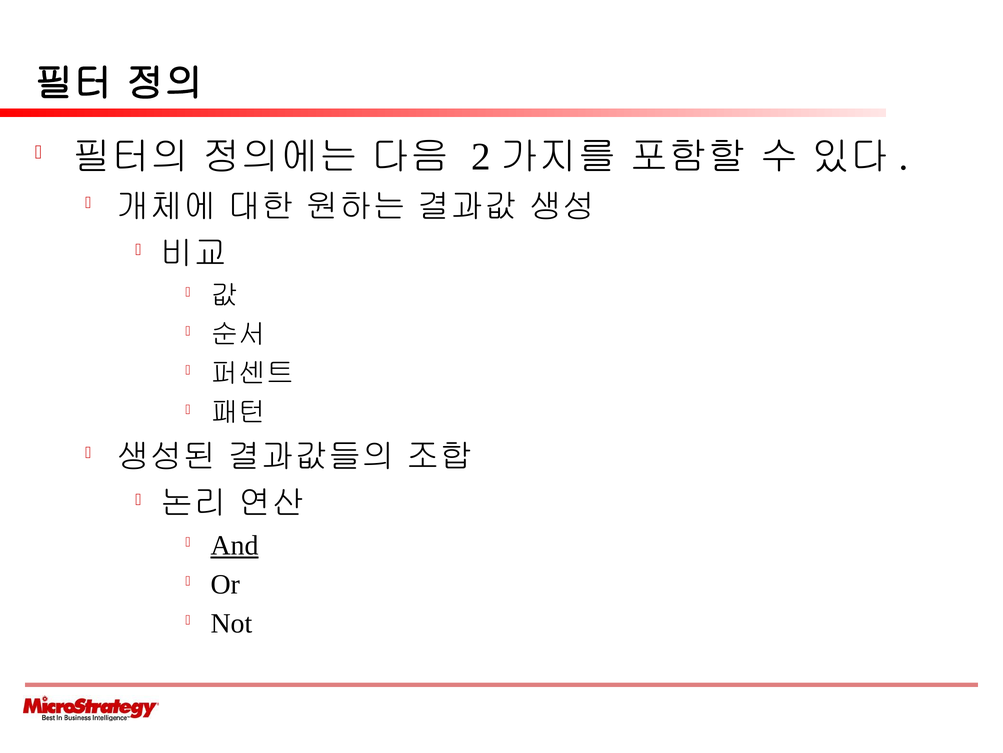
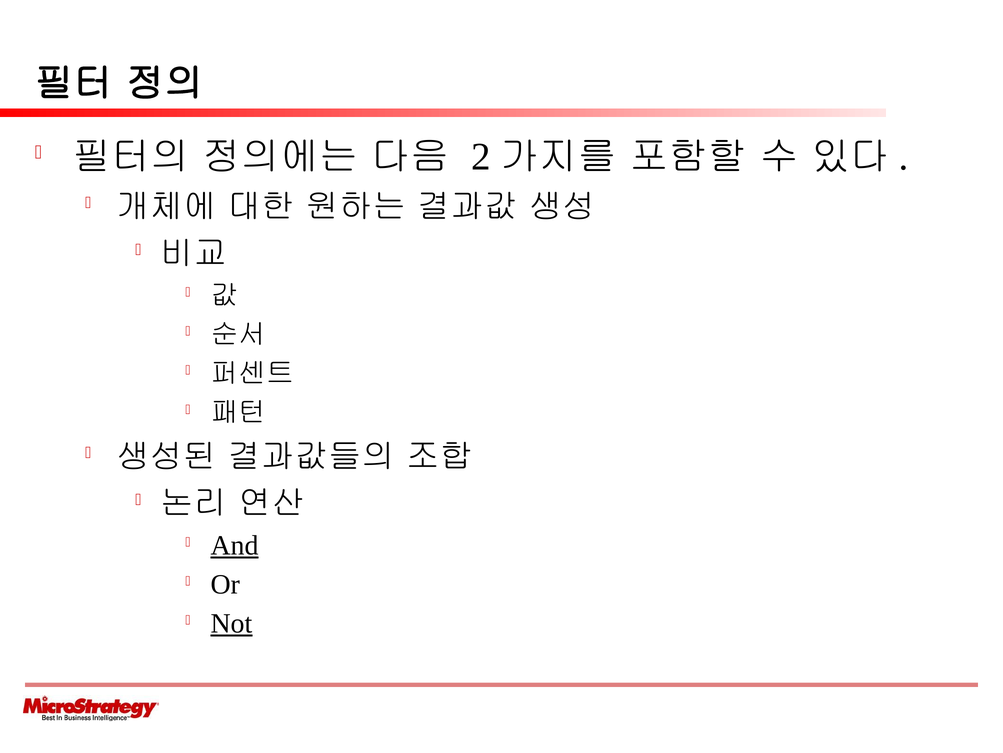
Not underline: none -> present (231, 623)
